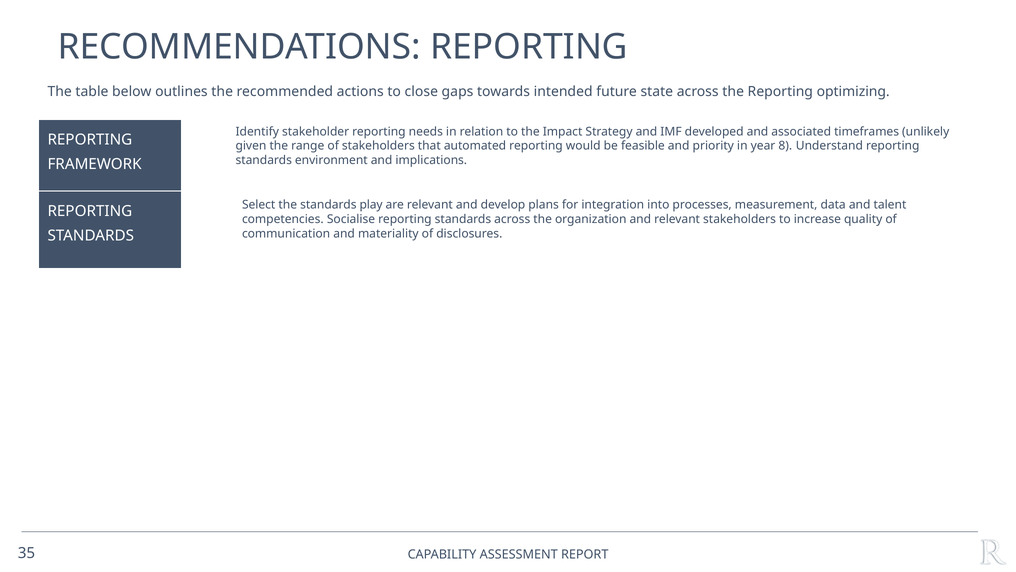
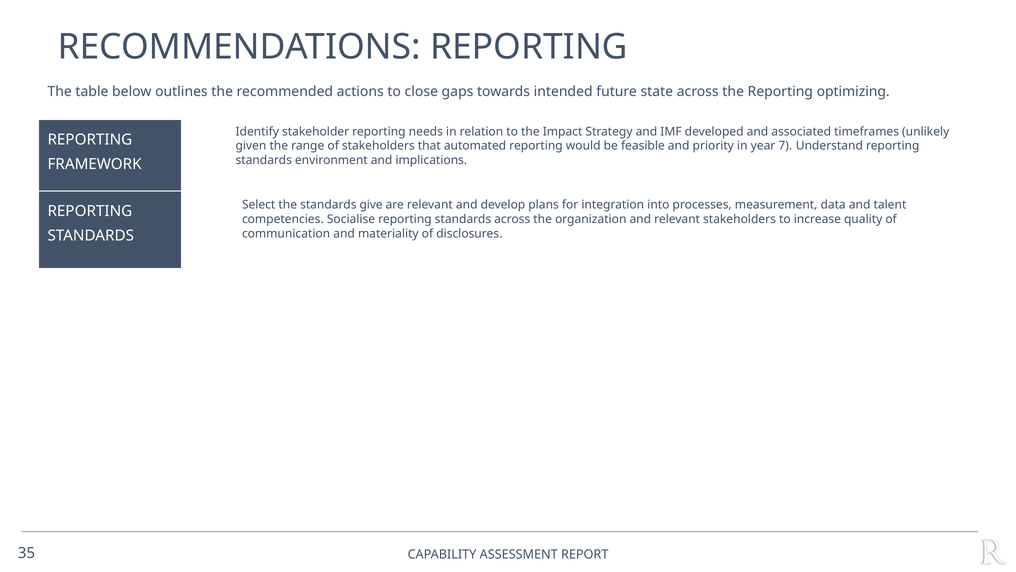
8: 8 -> 7 (785, 146)
play: play -> give (371, 205)
